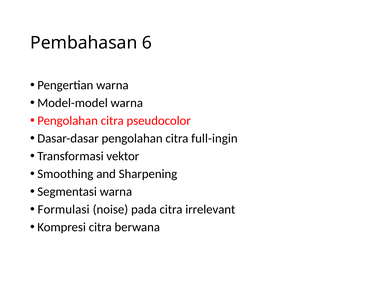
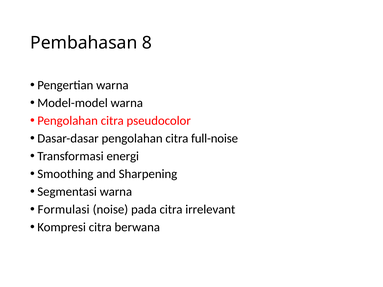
6: 6 -> 8 (147, 43)
full-ingin: full-ingin -> full-noise (215, 139)
vektor: vektor -> energi (123, 156)
